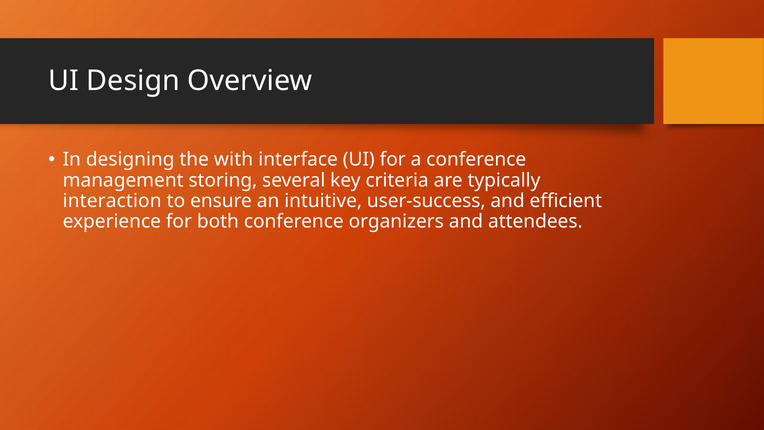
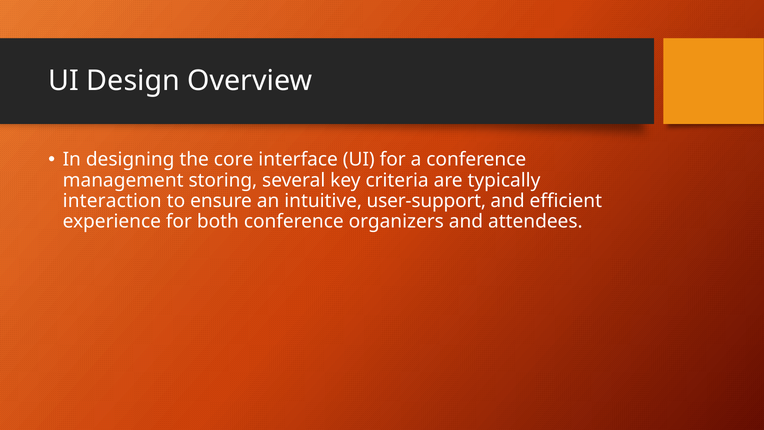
with: with -> core (234, 160)
user-success: user-success -> user-support (426, 201)
